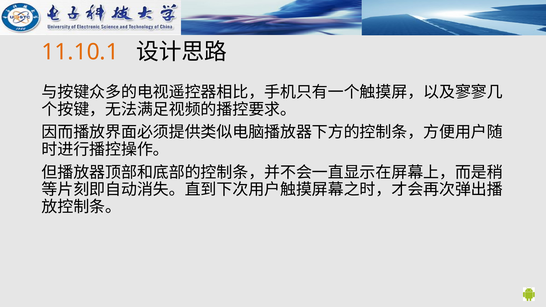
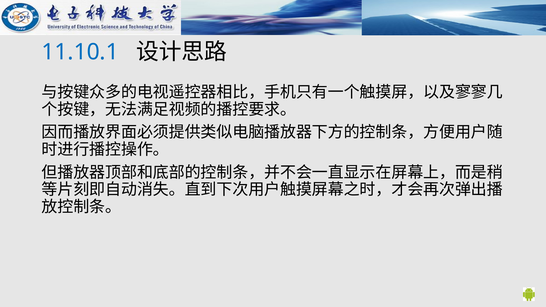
11.10.1 colour: orange -> blue (80, 52)
